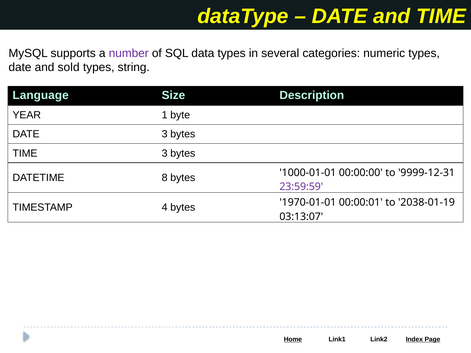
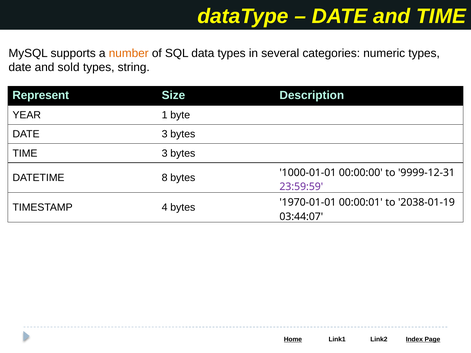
number colour: purple -> orange (129, 53)
Language: Language -> Represent (41, 96)
03:13:07: 03:13:07 -> 03:44:07 (301, 217)
